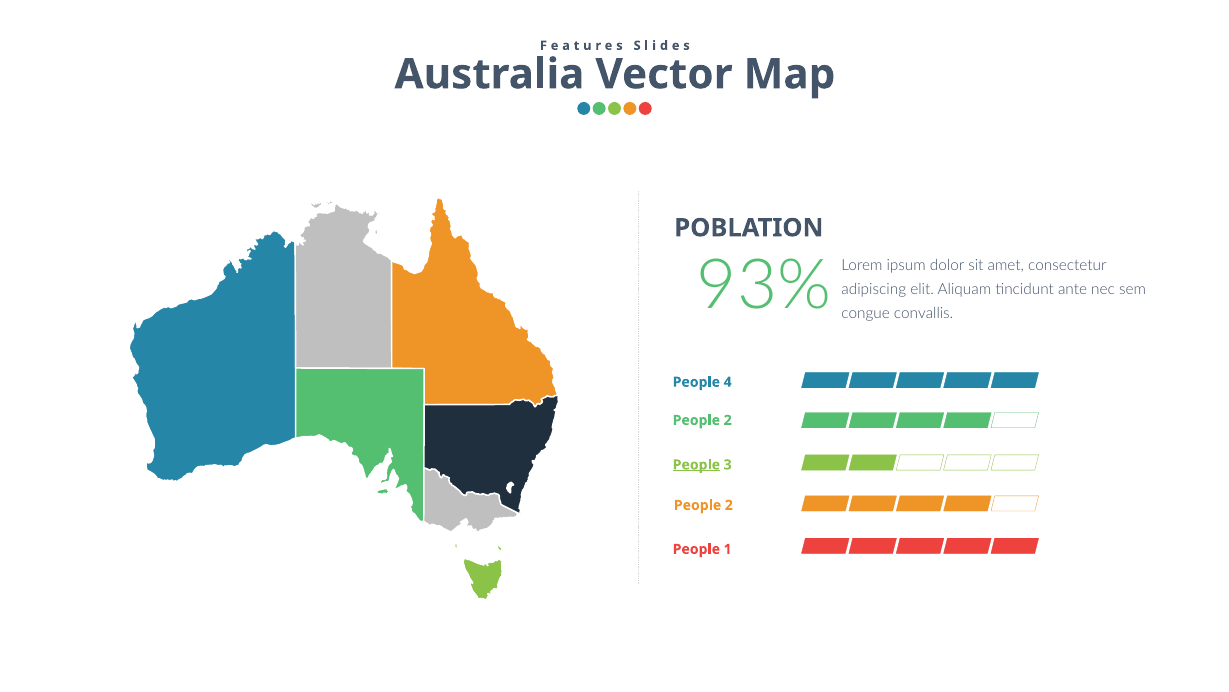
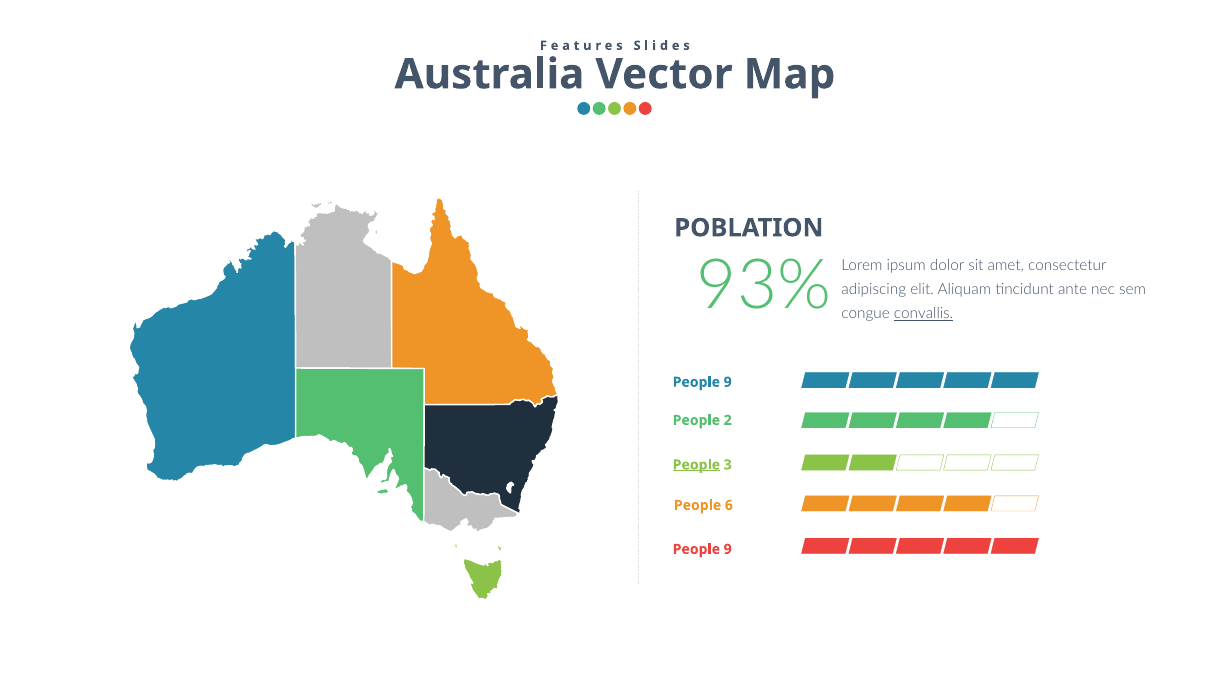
convallis underline: none -> present (924, 313)
4: 4 -> 9 (728, 382)
2: 2 -> 6 (729, 505)
1: 1 -> 9 (728, 549)
